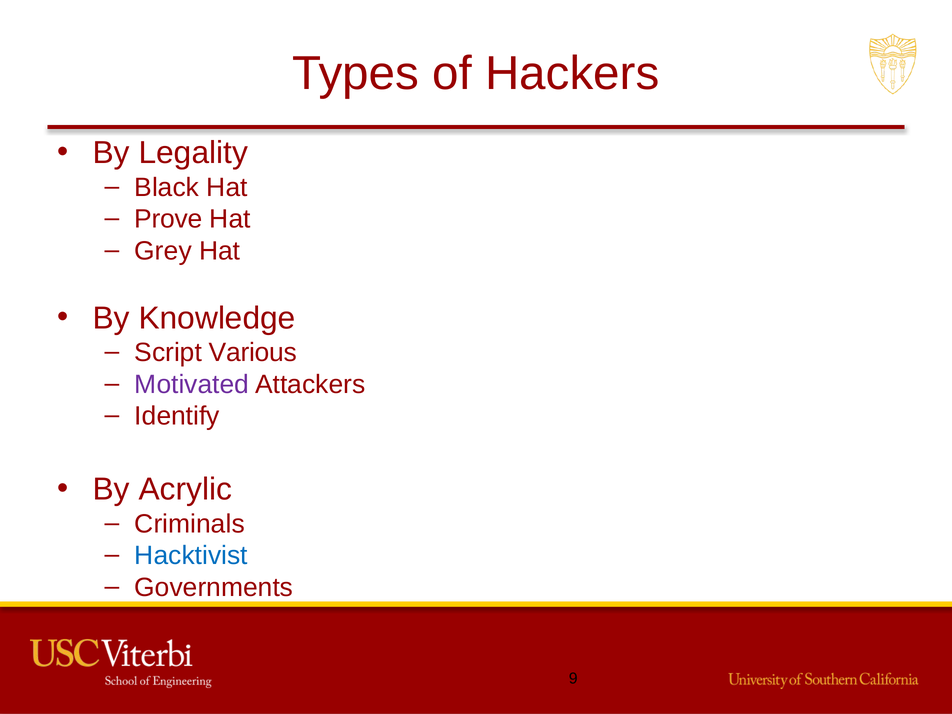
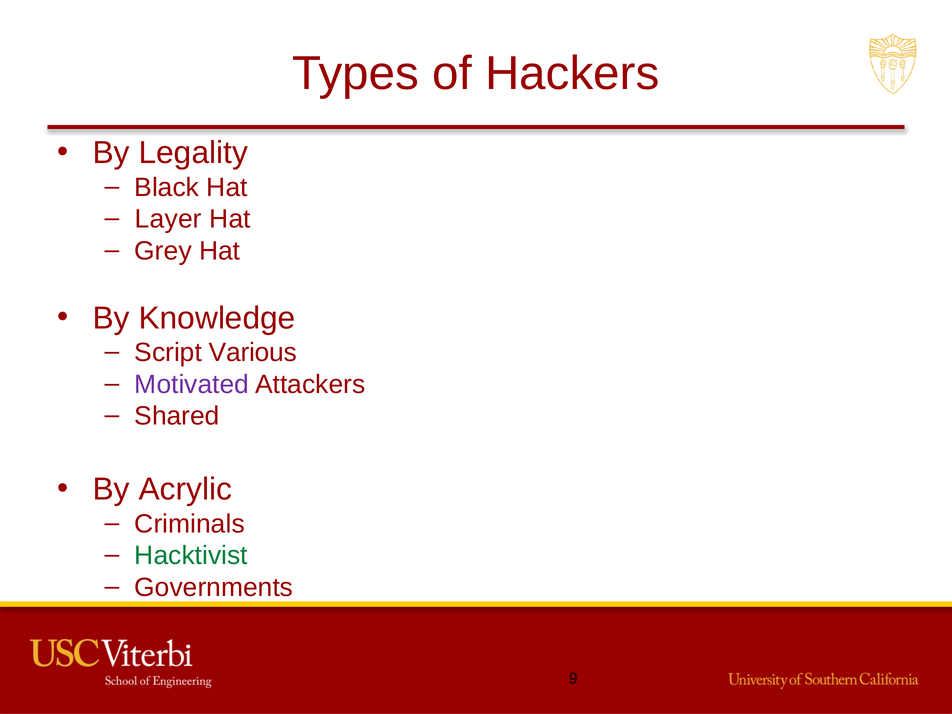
Prove: Prove -> Layer (168, 219)
Identify: Identify -> Shared (177, 416)
Hacktivist colour: blue -> green (191, 556)
